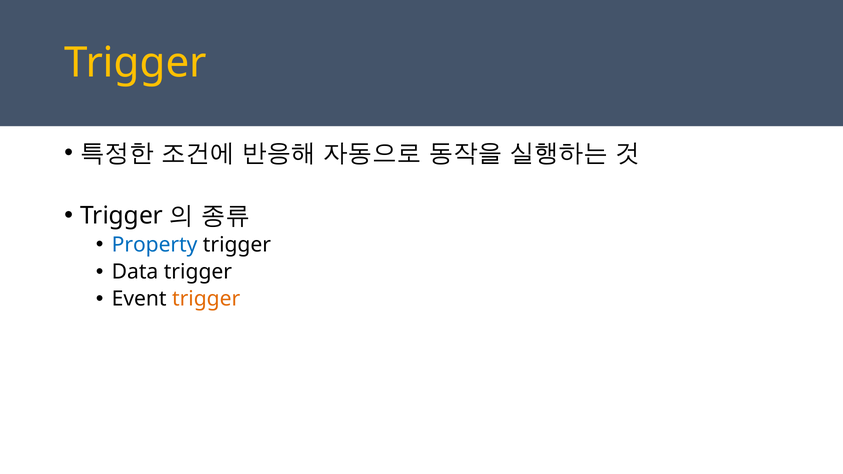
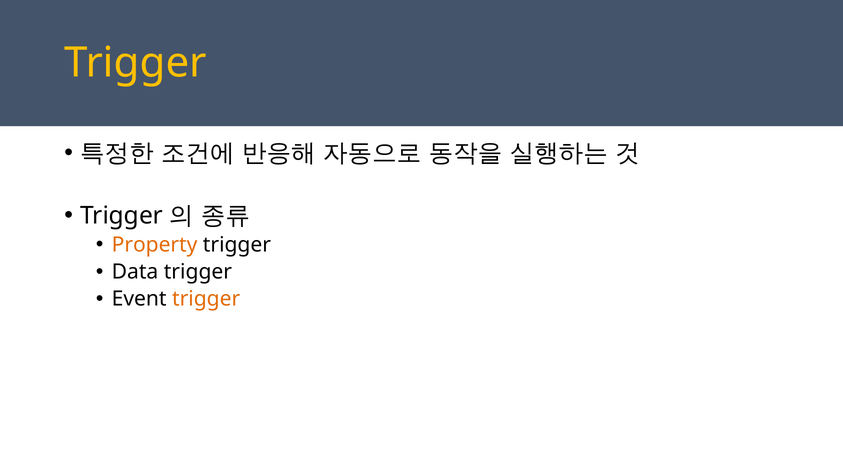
Property colour: blue -> orange (155, 245)
